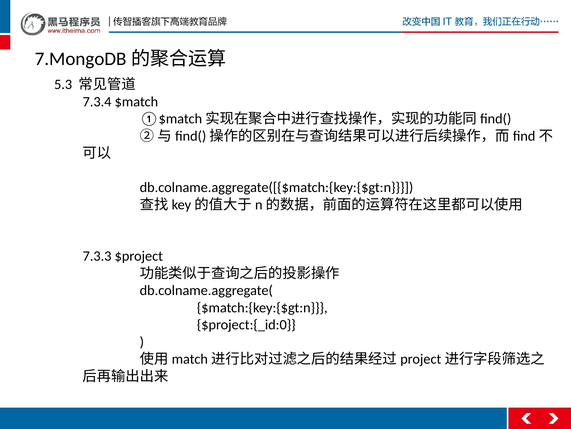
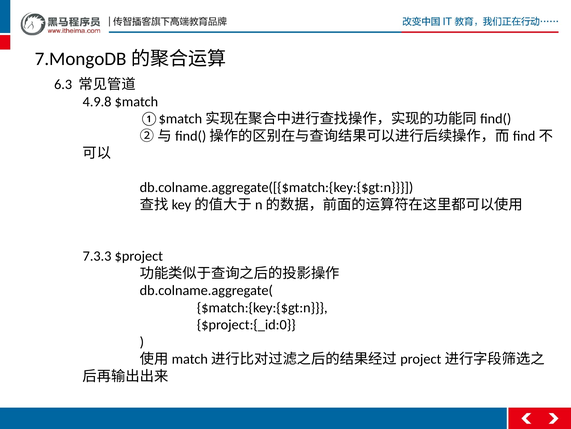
5.3: 5.3 -> 6.3 (63, 84)
7.3.4: 7.3.4 -> 4.9.8 (97, 102)
